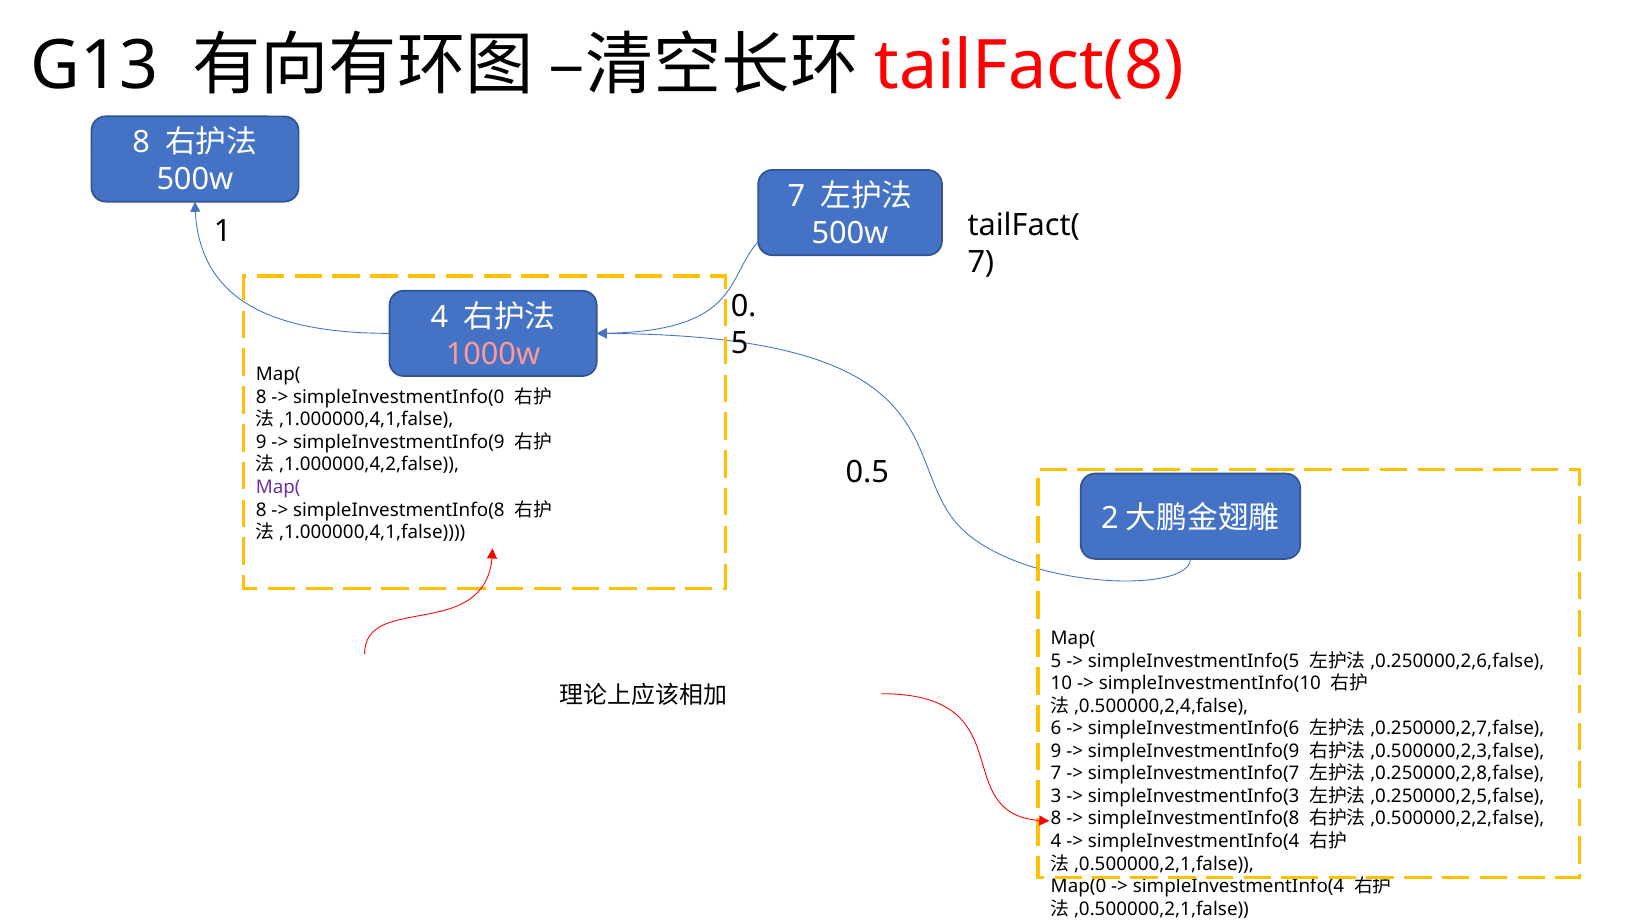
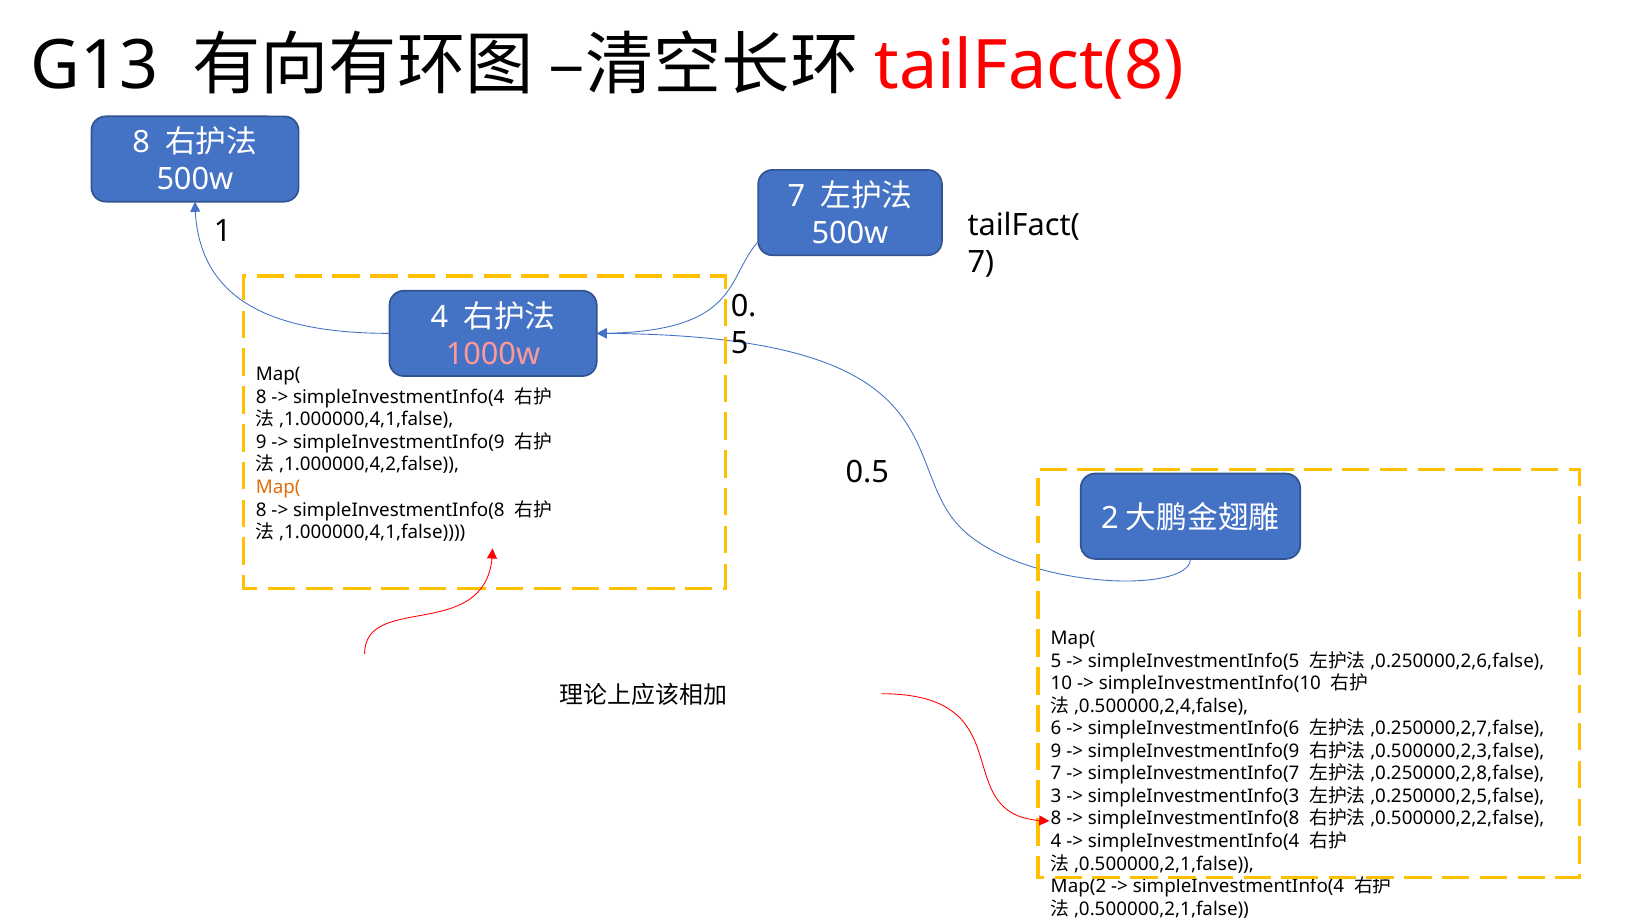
simpleInvestmentInfo(0: simpleInvestmentInfo(0 -> simpleInvestmentInfo(4 (399, 397)
Map( colour: purple -> orange (278, 487)
Map(0: Map(0 -> Map(2 (1078, 886)
